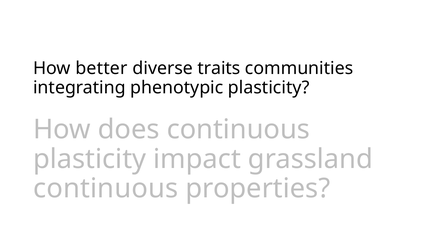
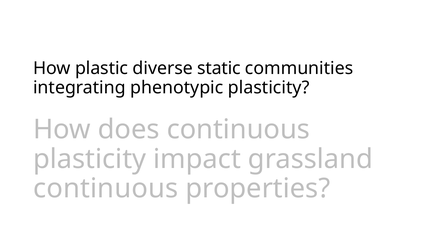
better: better -> plastic (102, 68)
traits: traits -> static (219, 68)
